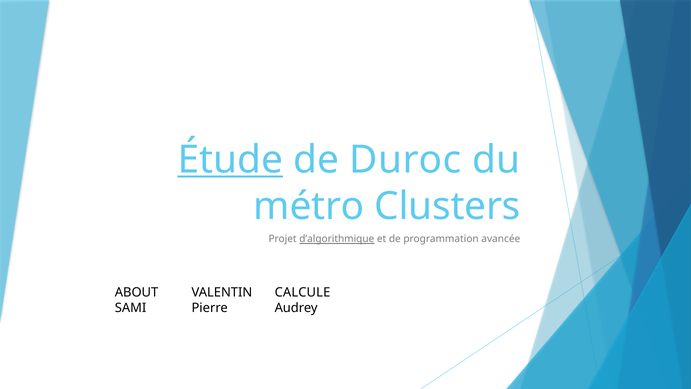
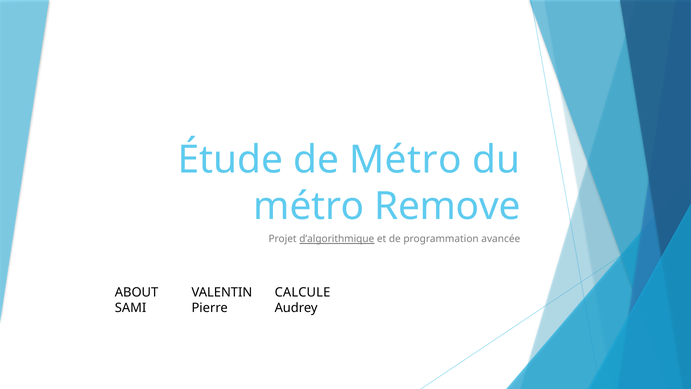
Étude underline: present -> none (230, 160)
de Duroc: Duroc -> Métro (405, 160)
Clusters: Clusters -> Remove (447, 206)
